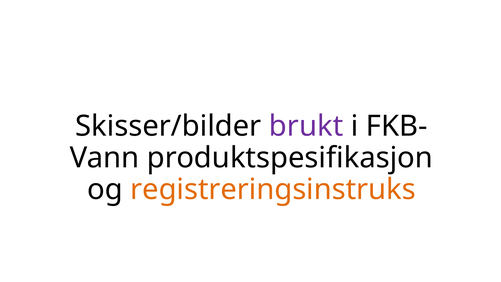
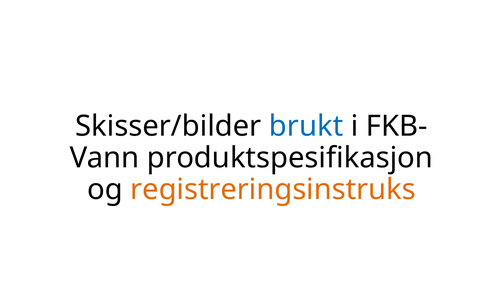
brukt colour: purple -> blue (306, 126)
